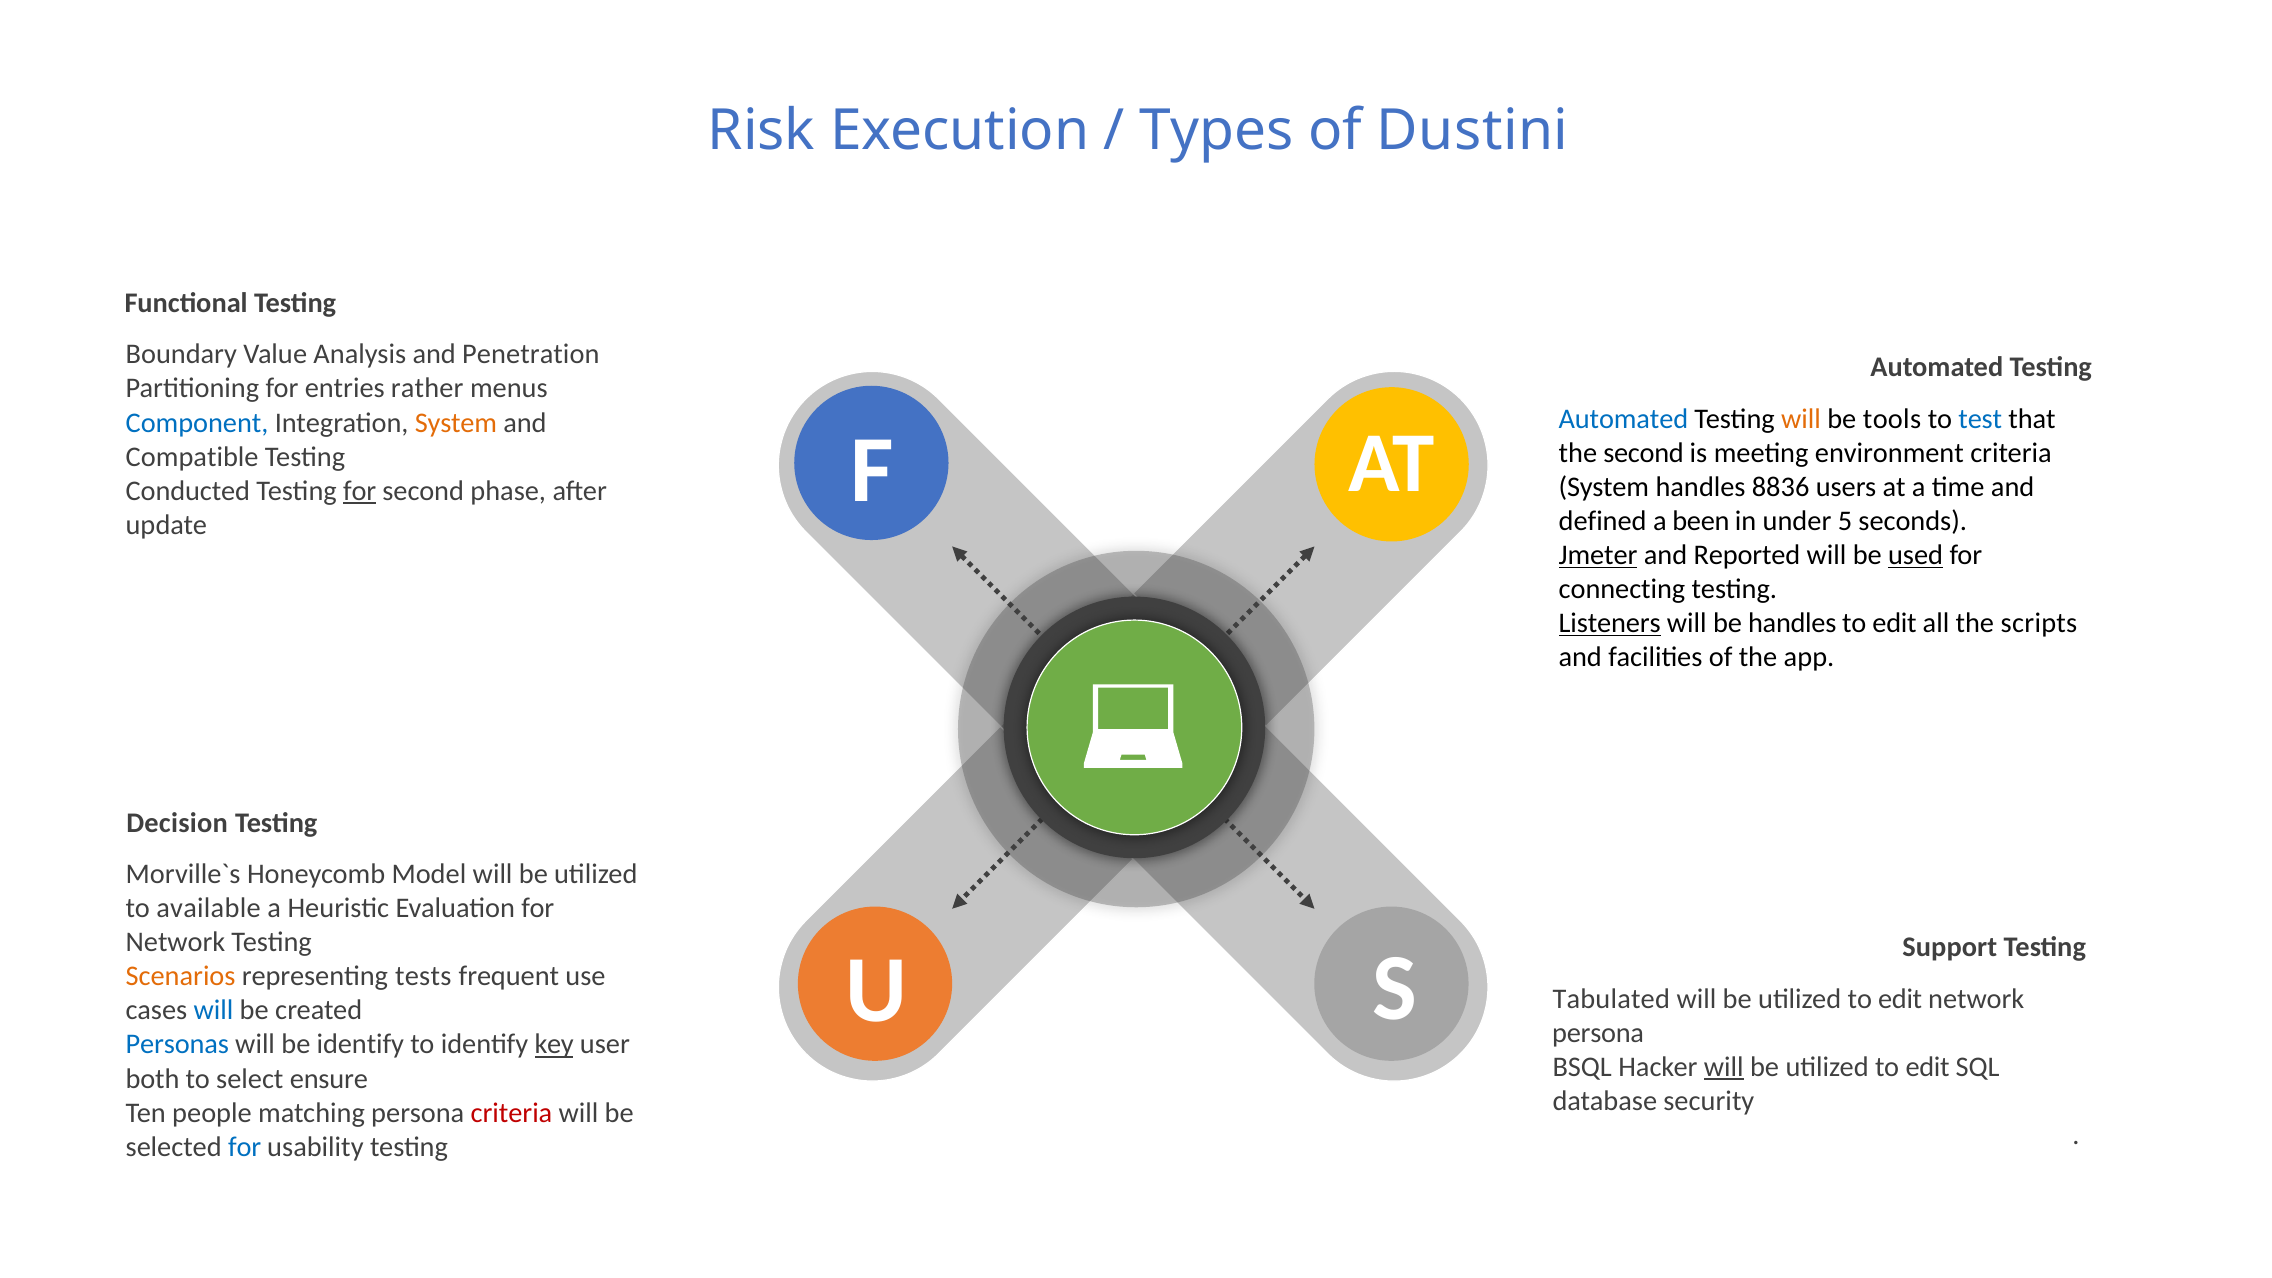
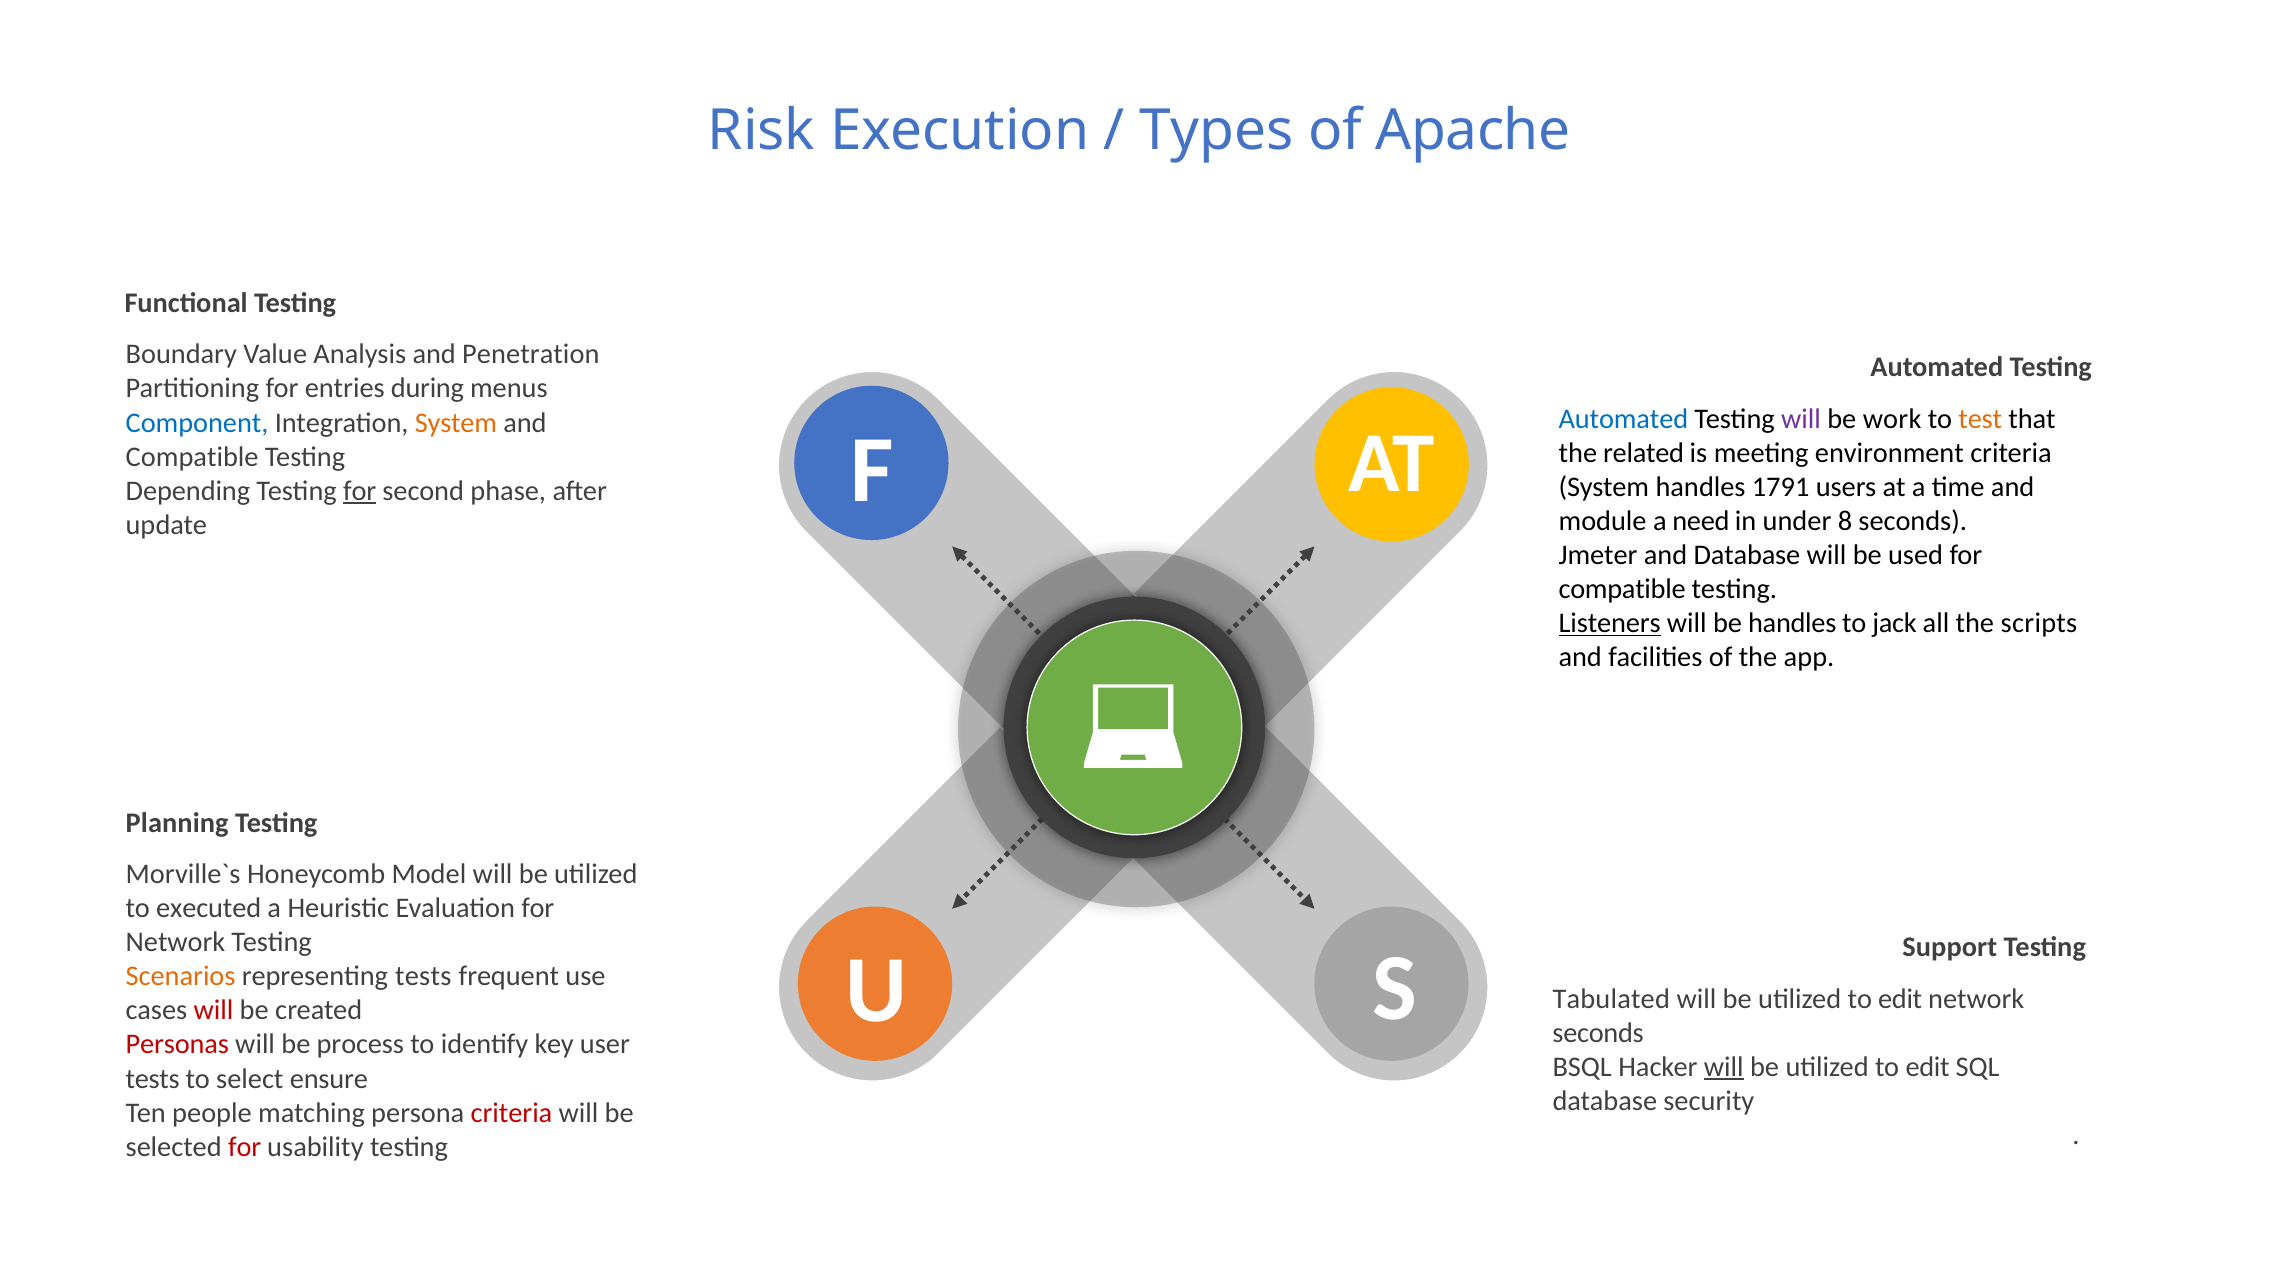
Dustini: Dustini -> Apache (1473, 130)
rather: rather -> during (427, 389)
will colour: orange -> purple (1801, 419)
tools: tools -> work (1892, 419)
test colour: blue -> orange (1980, 419)
the second: second -> related (1644, 453)
8836: 8836 -> 1791 (1781, 487)
Conducted: Conducted -> Depending (188, 491)
defined: defined -> module (1603, 521)
been: been -> need (1701, 521)
5: 5 -> 8 (1845, 521)
Jmeter underline: present -> none (1598, 555)
and Reported: Reported -> Database (1747, 555)
used underline: present -> none (1916, 555)
connecting: connecting -> compatible (1622, 589)
edit: edit -> jack (1895, 623)
Decision: Decision -> Planning (177, 823)
available: available -> executed (209, 908)
will colour: blue -> red (213, 1011)
persona: persona -> seconds (1598, 1033)
Personas colour: blue -> red (177, 1045)
be identify: identify -> process (360, 1045)
key underline: present -> none (554, 1045)
both: both -> tests (153, 1079)
for colour: blue -> red (245, 1147)
